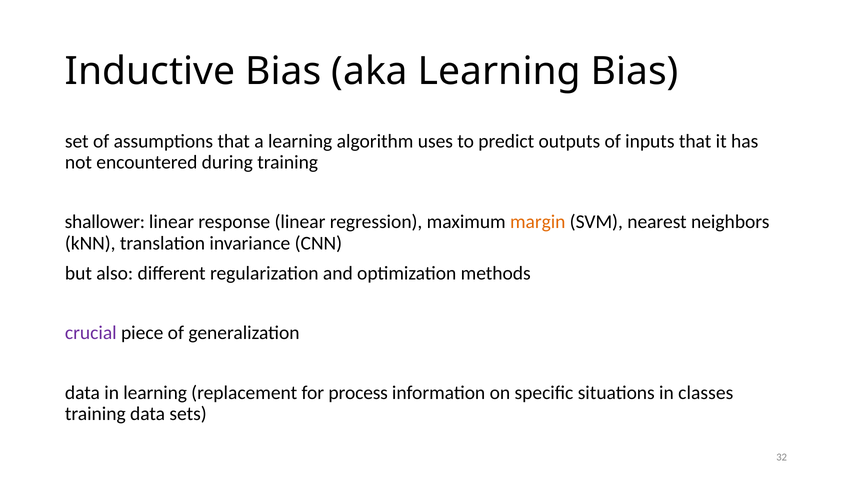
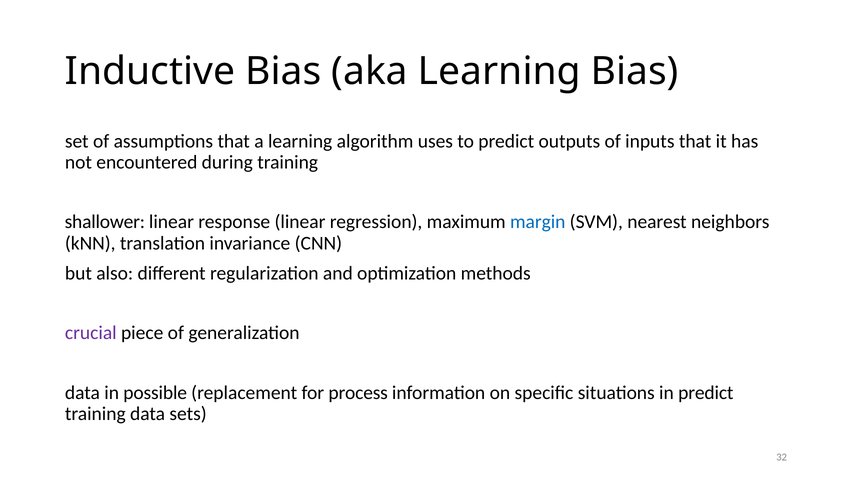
margin colour: orange -> blue (538, 222)
in learning: learning -> possible (155, 393)
in classes: classes -> predict (706, 393)
